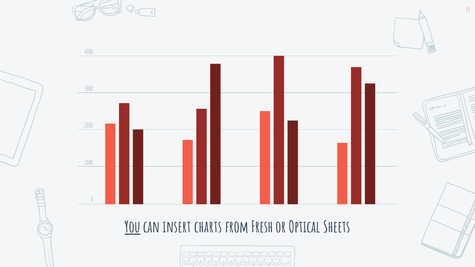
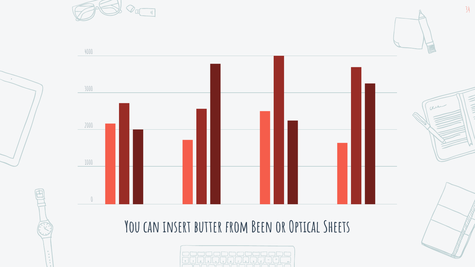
You underline: present -> none (132, 228)
charts: charts -> butter (208, 228)
Fresh: Fresh -> Been (262, 228)
